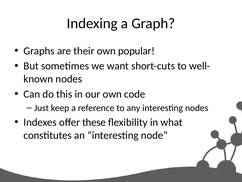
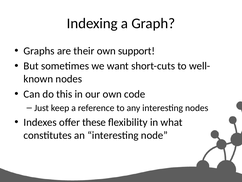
popular: popular -> support (137, 51)
